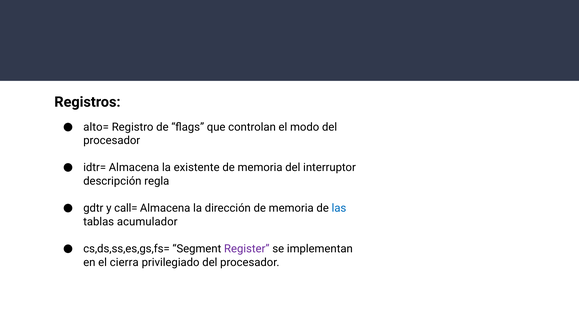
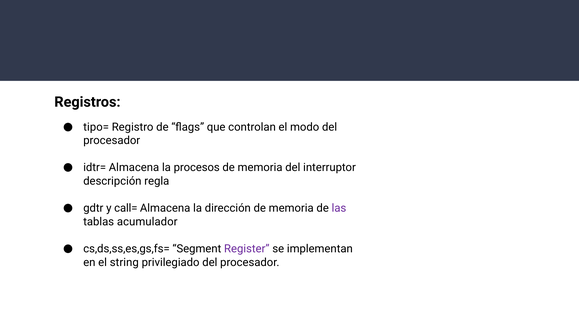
alto=: alto= -> tipo= (96, 127)
existente: existente -> procesos (197, 167)
las colour: blue -> purple (339, 208)
cierra: cierra -> string (124, 262)
